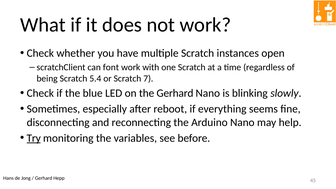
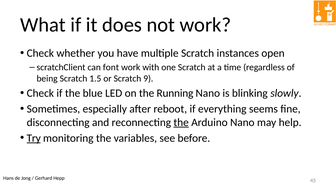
5.4: 5.4 -> 1.5 (95, 79)
7: 7 -> 9 (148, 79)
the Gerhard: Gerhard -> Running (175, 93)
the underline: none -> present (181, 122)
